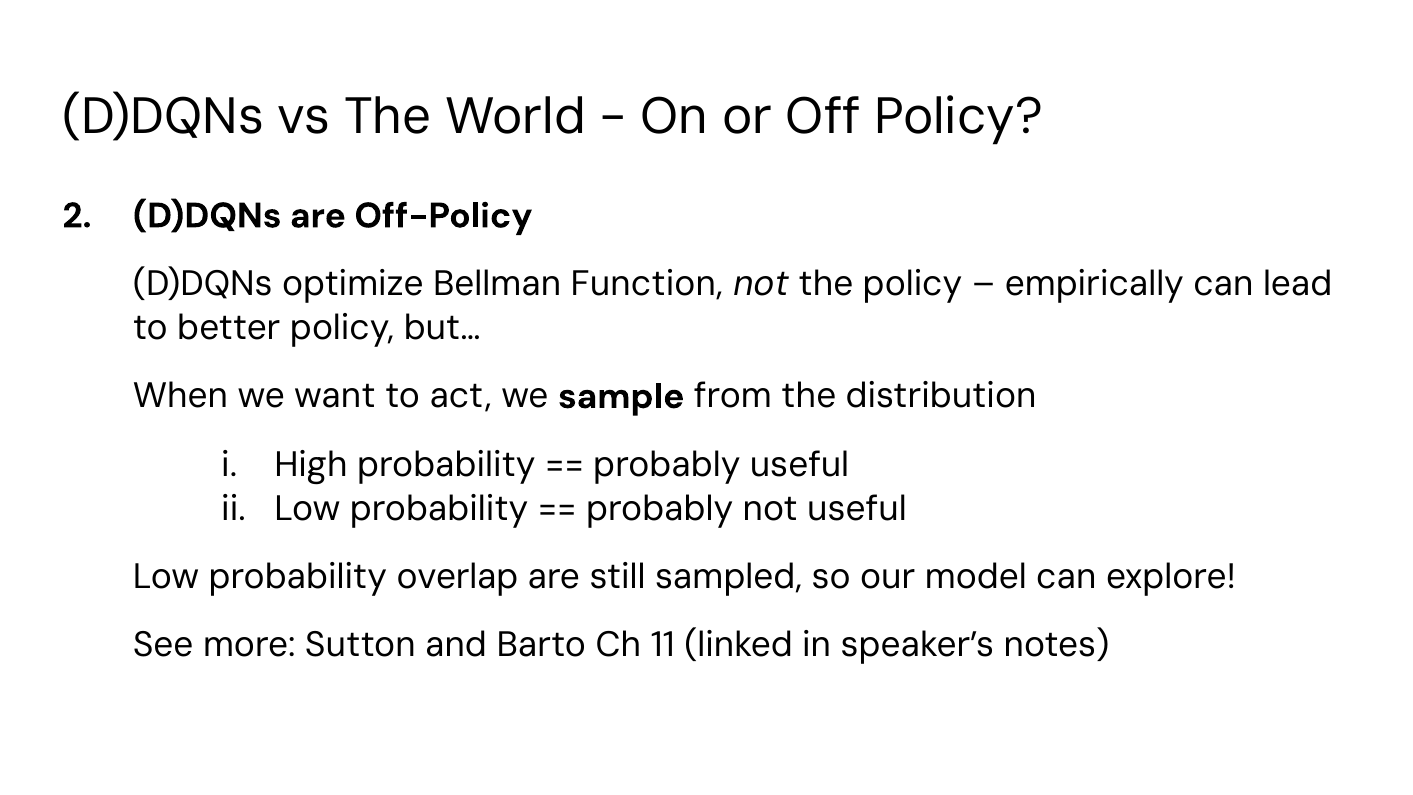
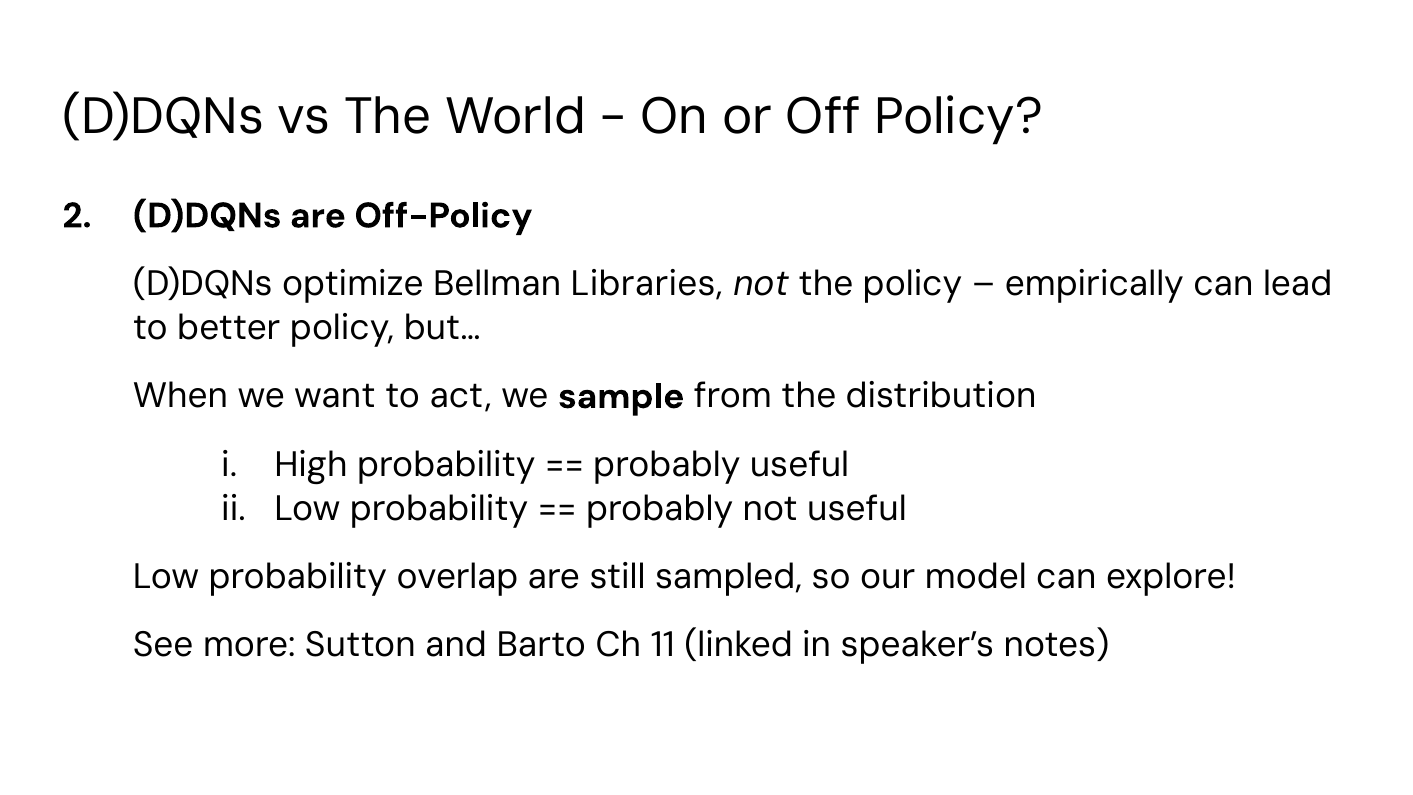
Function: Function -> Libraries (647, 284)
